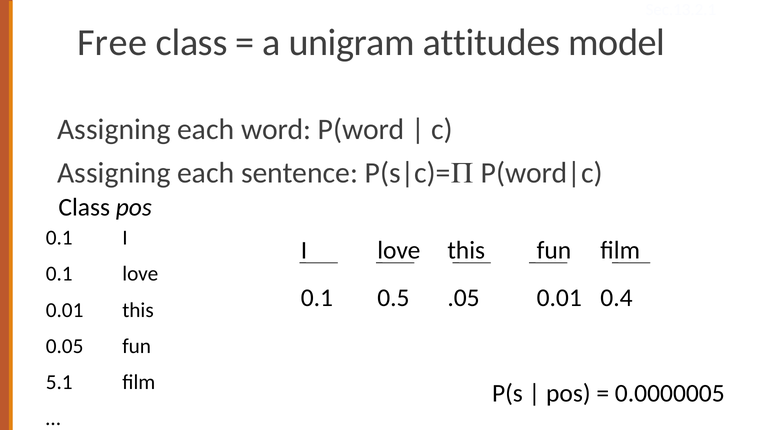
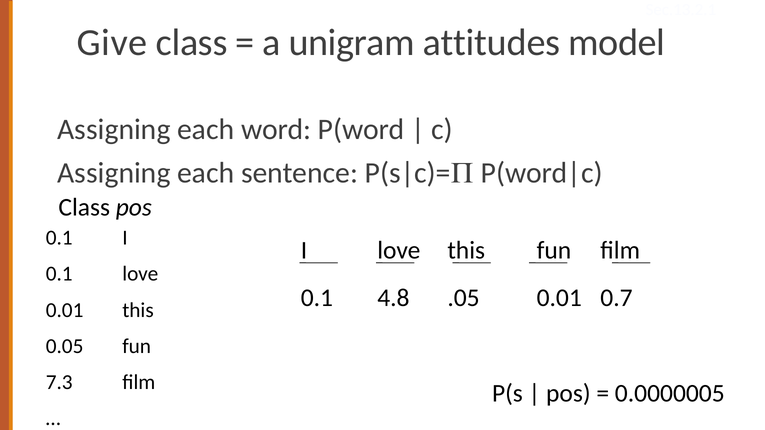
Free: Free -> Give (112, 43)
0.5: 0.5 -> 4.8 (393, 298)
0.4: 0.4 -> 0.7 (616, 298)
5.1: 5.1 -> 7.3 (59, 383)
